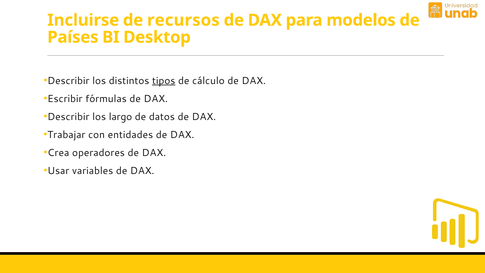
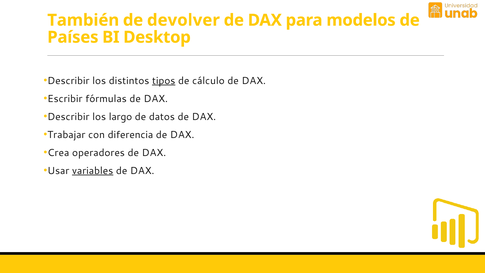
Incluirse: Incluirse -> También (83, 20)
recursos: recursos -> devolver (183, 20)
entidades: entidades -> diferencia (130, 135)
variables underline: none -> present (93, 171)
